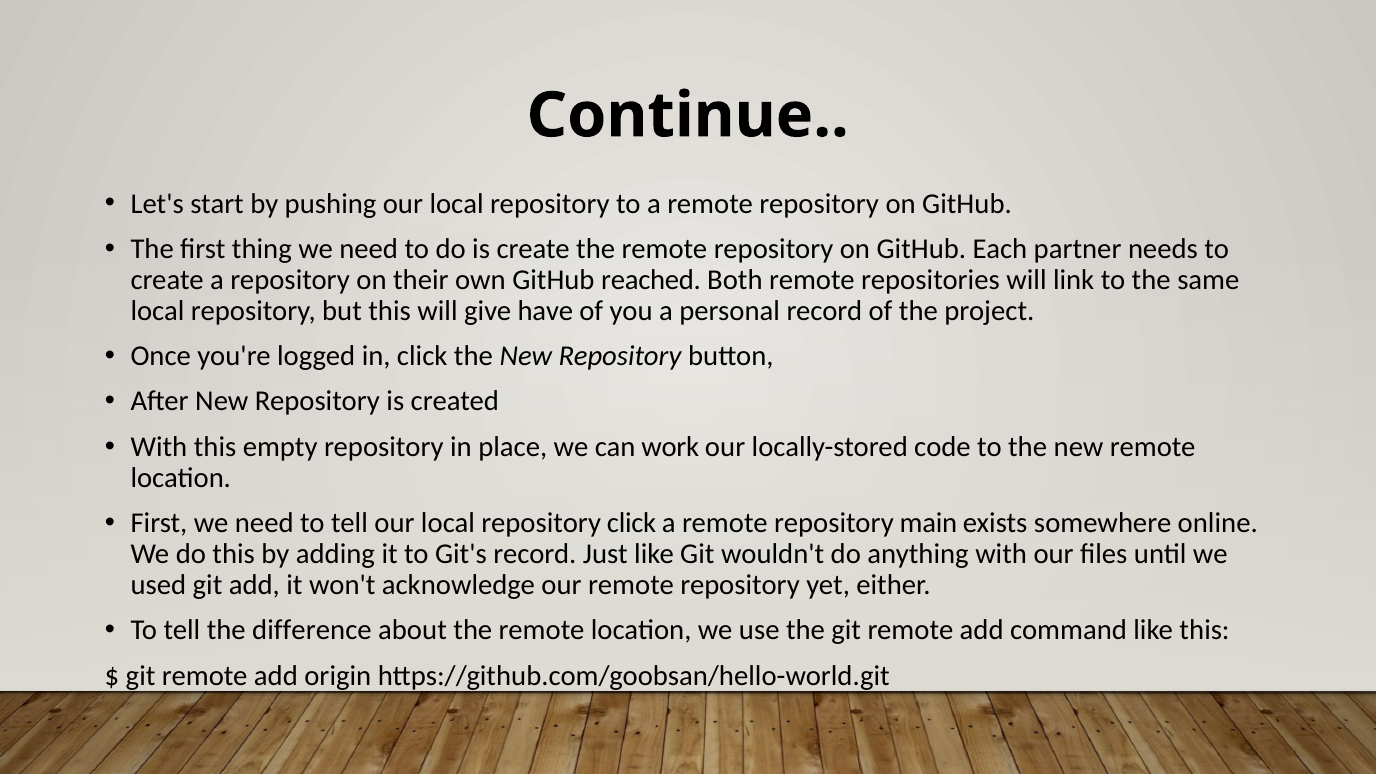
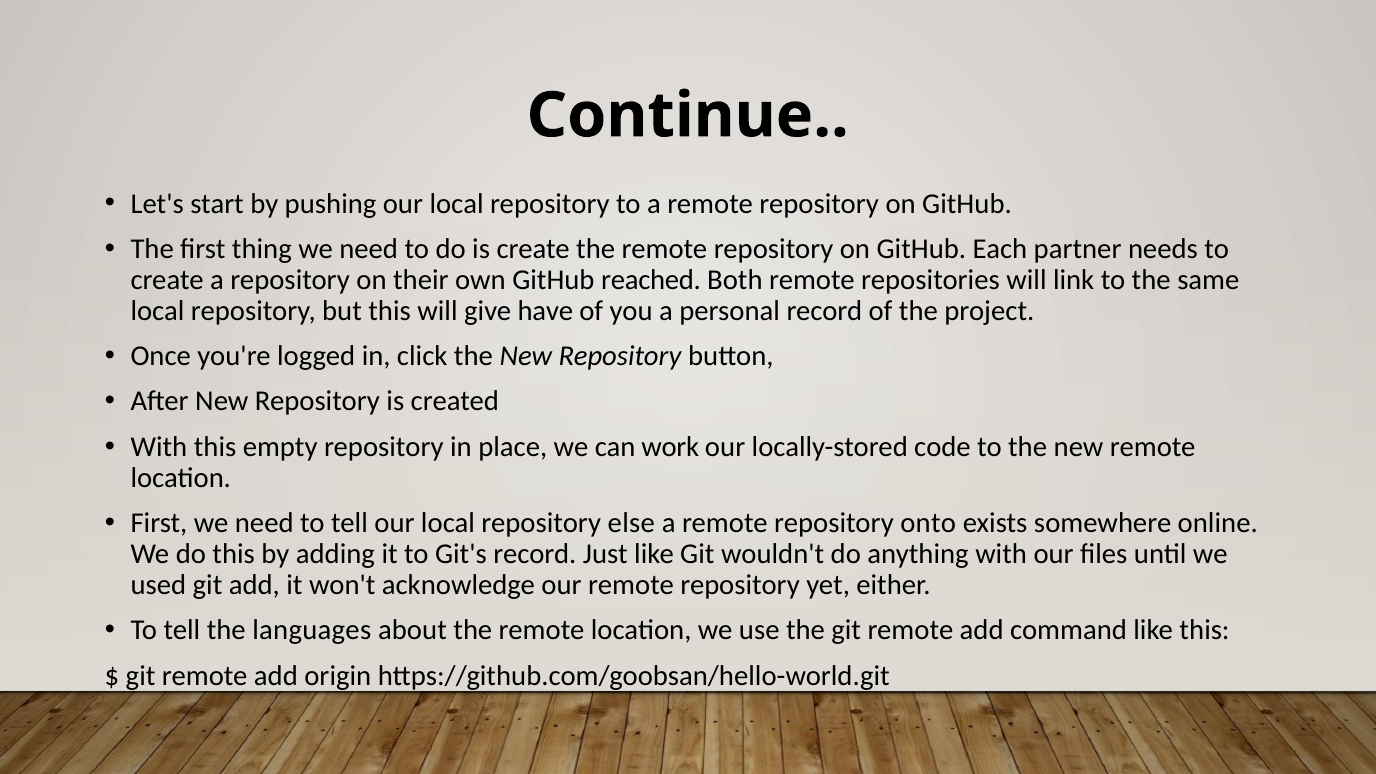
repository click: click -> else (631, 523)
main: main -> onto (928, 523)
difference: difference -> languages (312, 630)
